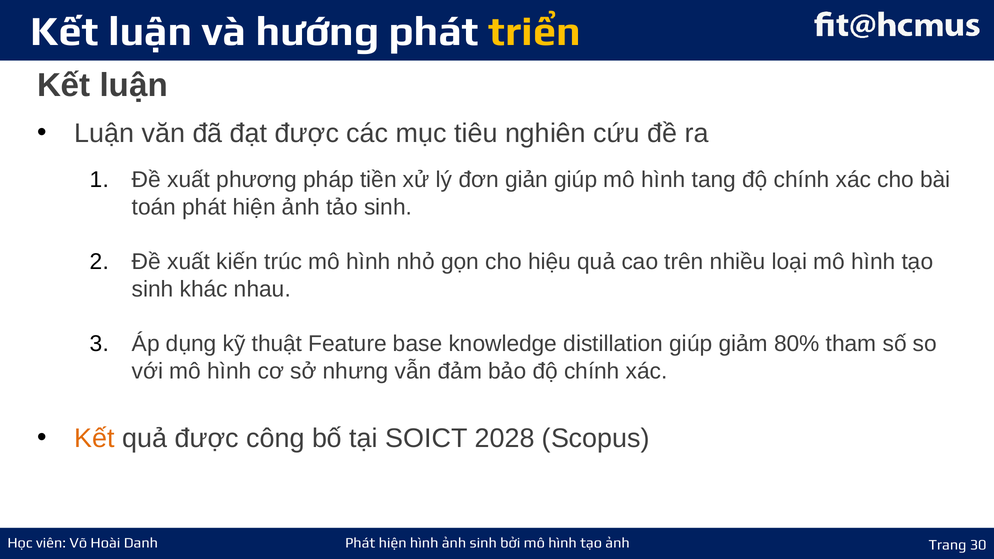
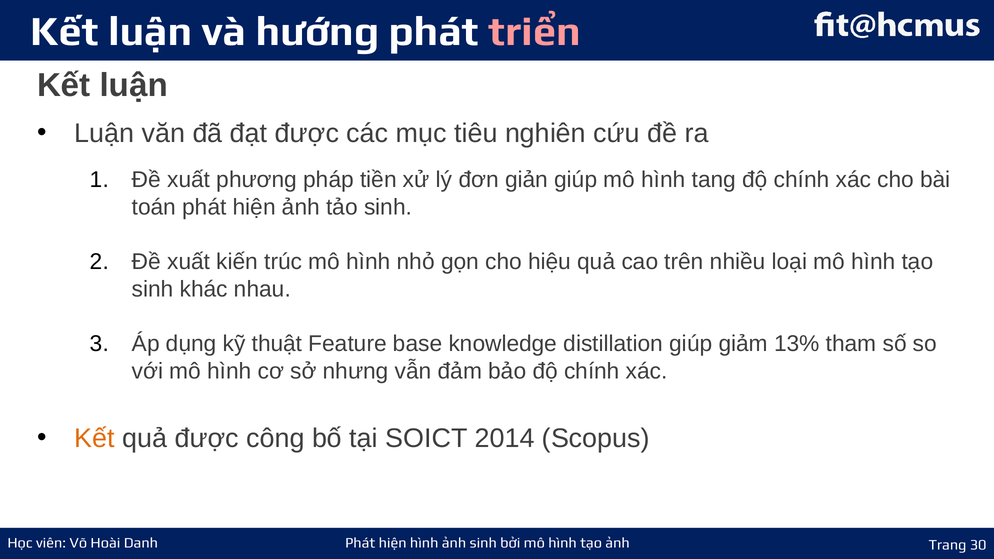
triển colour: yellow -> pink (535, 31)
80%: 80% -> 13% (797, 344)
2028: 2028 -> 2014 (505, 439)
